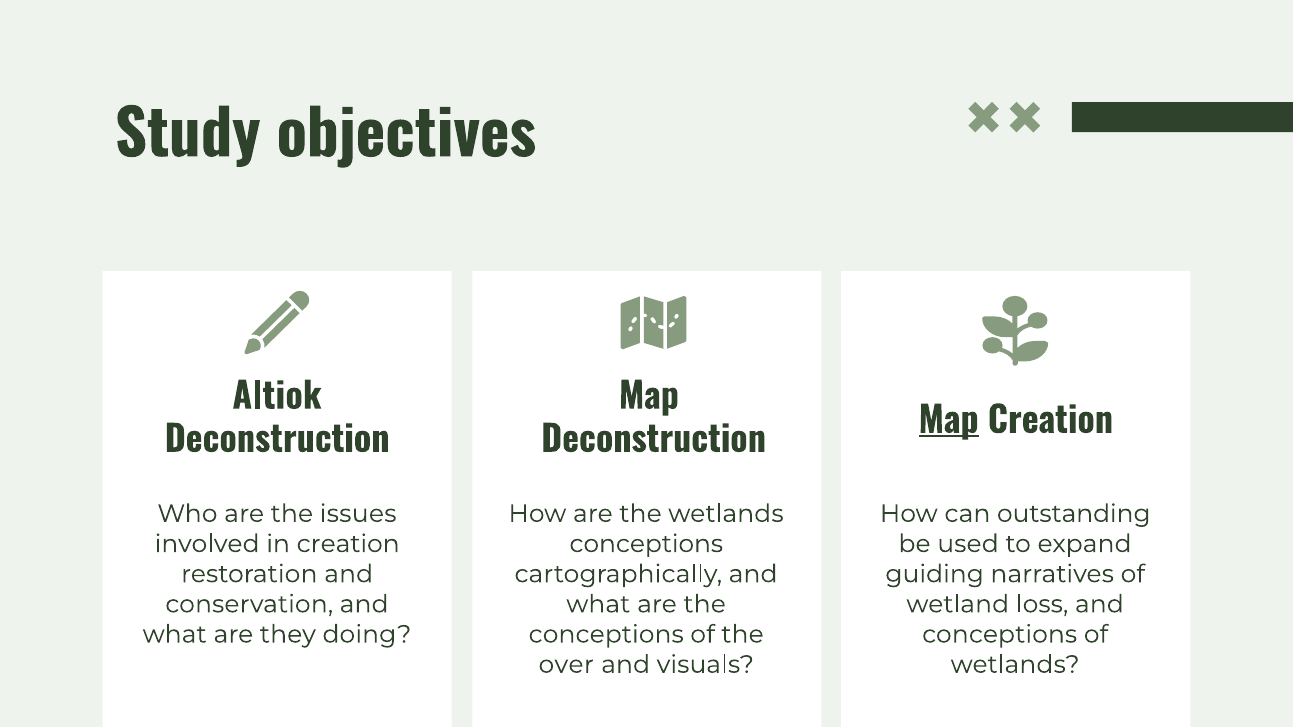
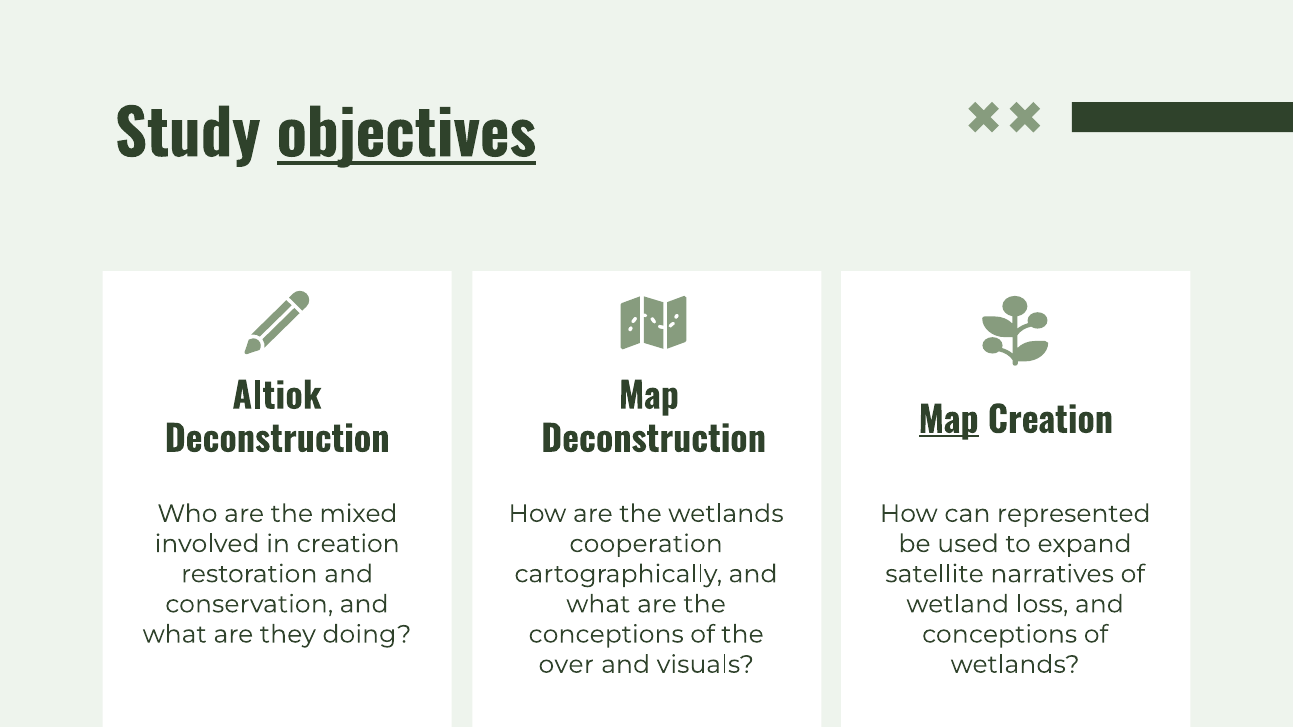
objectives underline: none -> present (406, 136)
issues: issues -> mixed (358, 514)
outstanding: outstanding -> represented (1074, 514)
conceptions: conceptions -> cooperation (646, 544)
guiding: guiding -> satellite (935, 574)
